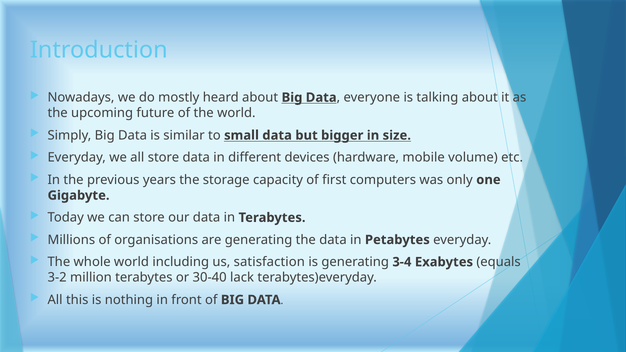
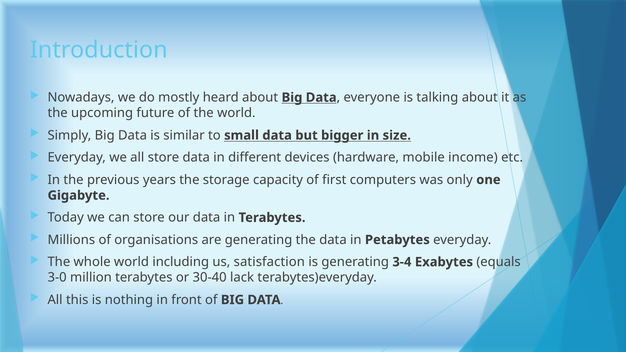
volume: volume -> income (473, 158)
3-2: 3-2 -> 3-0 (57, 278)
